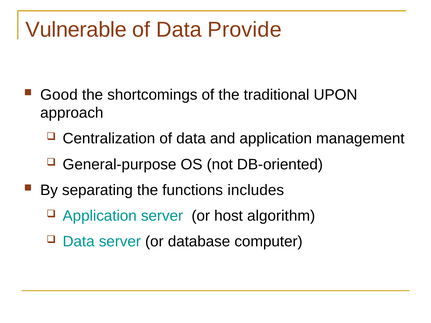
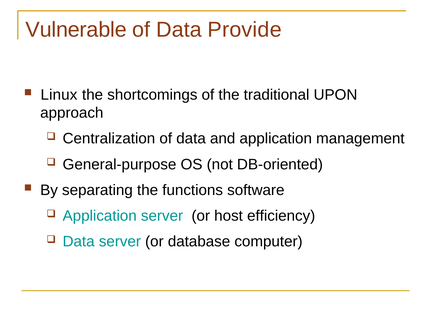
Good: Good -> Linux (59, 95)
includes: includes -> software (256, 190)
algorithm: algorithm -> efficiency (281, 216)
